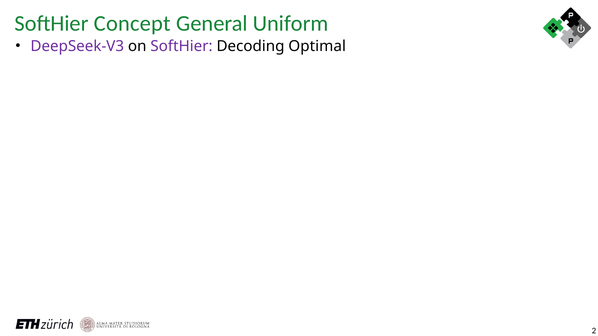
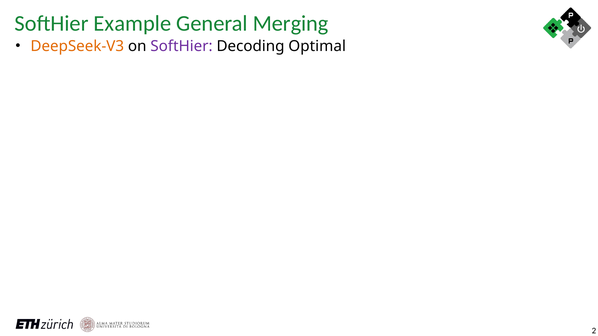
Concept: Concept -> Example (132, 23)
Uniform: Uniform -> Merging (291, 23)
DeepSeek-V3 colour: purple -> orange (77, 46)
